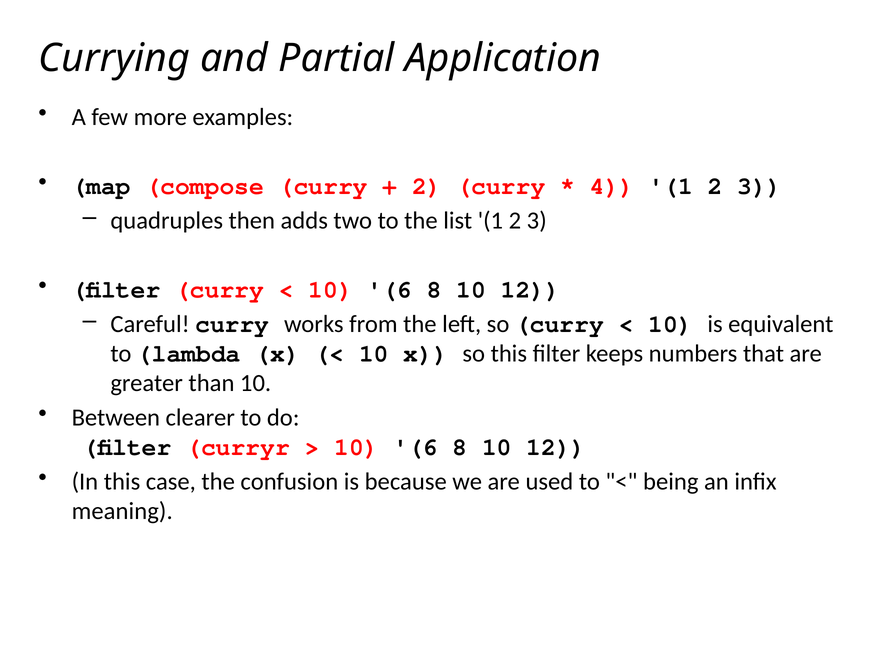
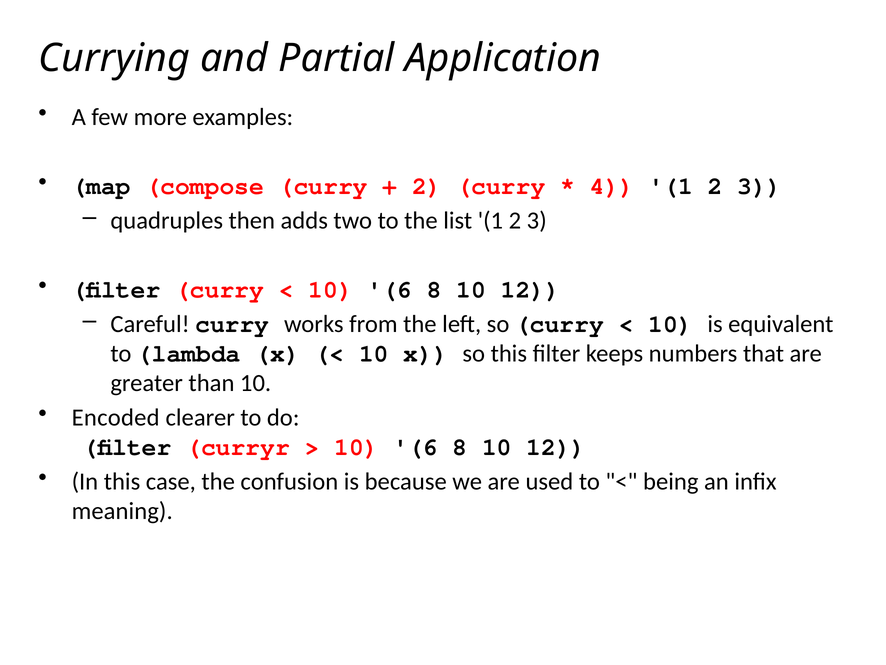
Between: Between -> Encoded (116, 417)
